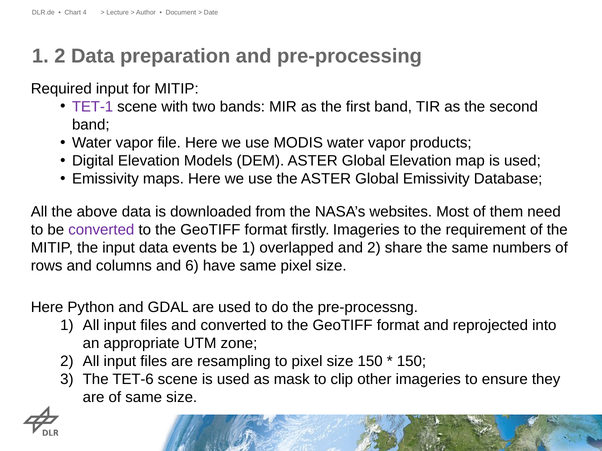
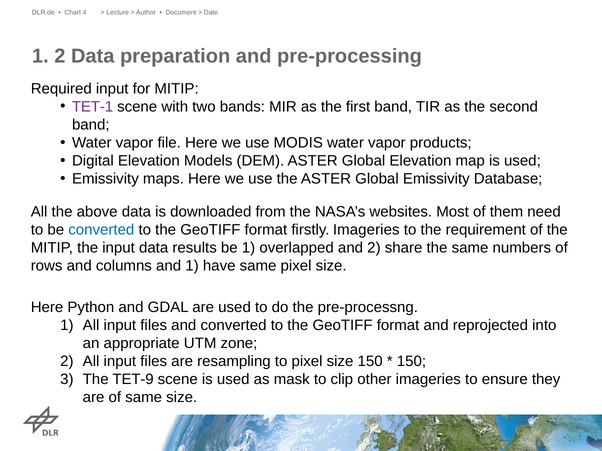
converted colour: purple -> blue (101, 230)
events: events -> results (195, 248)
and 6: 6 -> 1 (192, 266)
TET-6: TET-6 -> TET-9 (133, 380)
